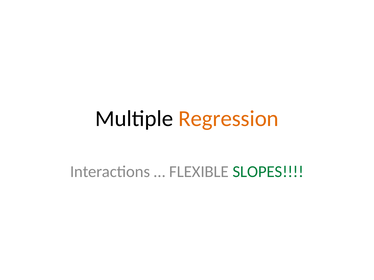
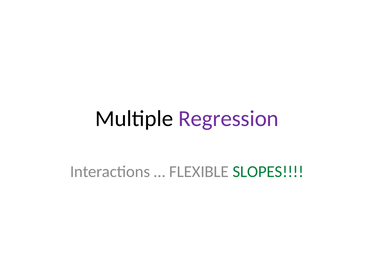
Regression colour: orange -> purple (229, 119)
